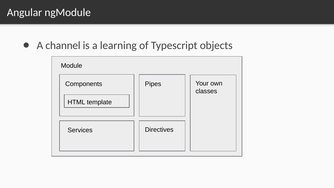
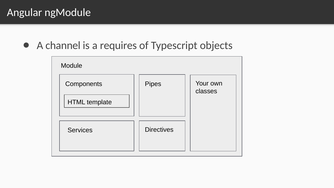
learning: learning -> requires (118, 45)
